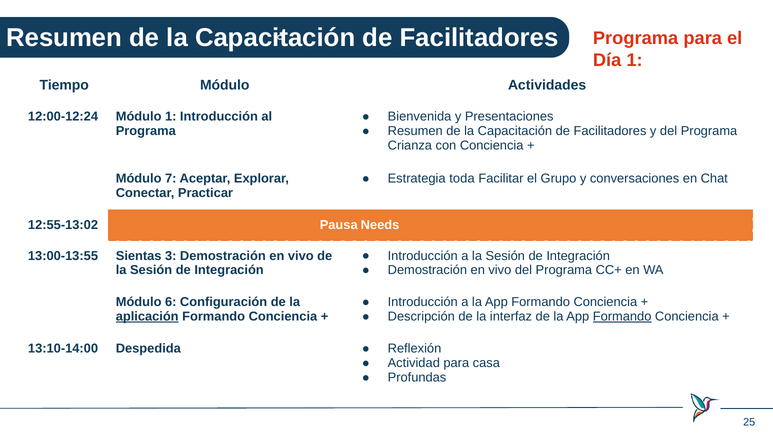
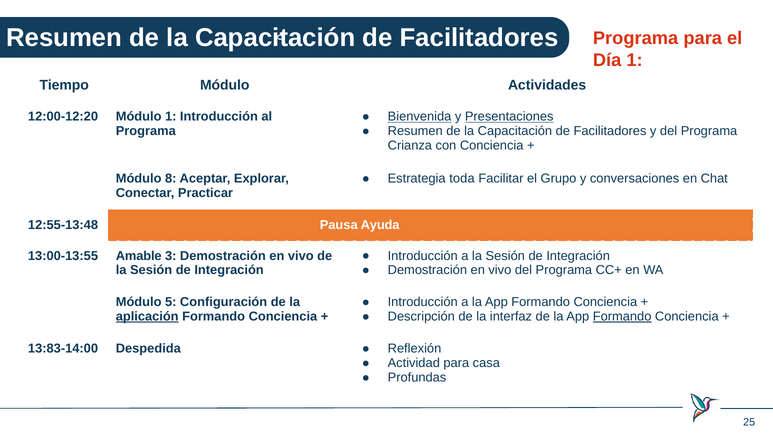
Bienvenida underline: none -> present (420, 117)
Presentaciones underline: none -> present (509, 117)
12:00-12:24: 12:00-12:24 -> 12:00-12:20 (63, 117)
7: 7 -> 8 (171, 178)
12:55-13:02: 12:55-13:02 -> 12:55-13:48 (63, 225)
Needs: Needs -> Ayuda (380, 225)
Sientas: Sientas -> Amable (139, 256)
6: 6 -> 5 (171, 302)
13:10-14:00: 13:10-14:00 -> 13:83-14:00 (63, 348)
